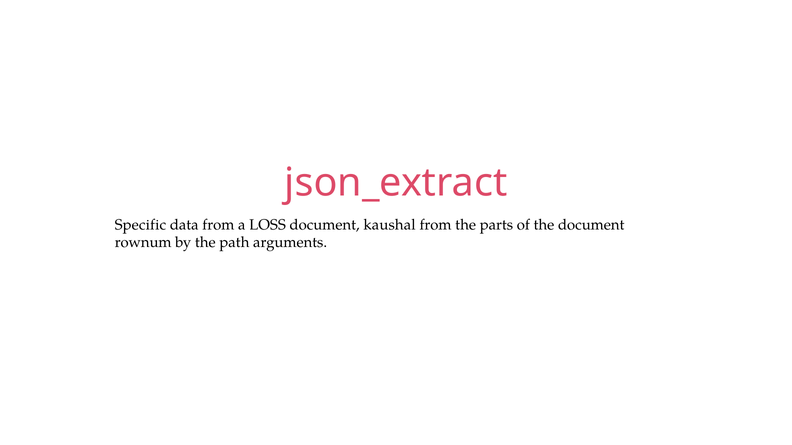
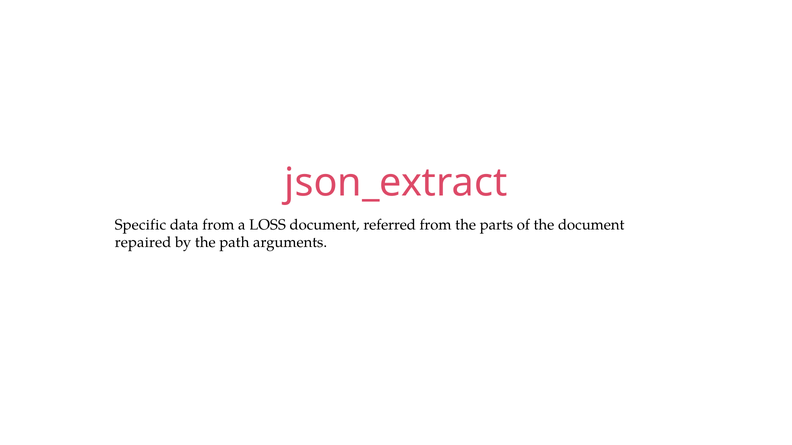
kaushal: kaushal -> referred (390, 225)
rownum: rownum -> repaired (143, 243)
